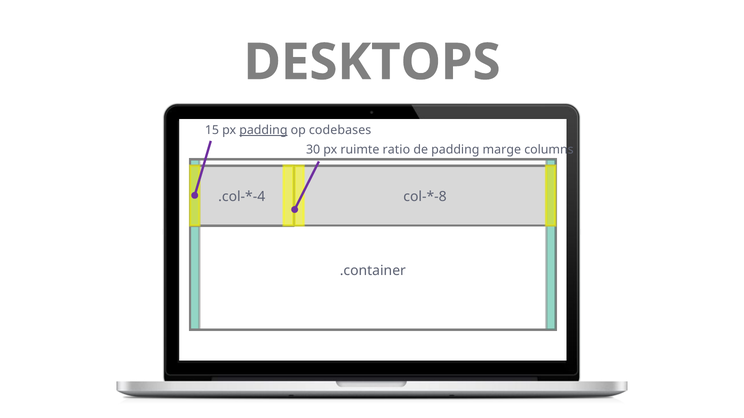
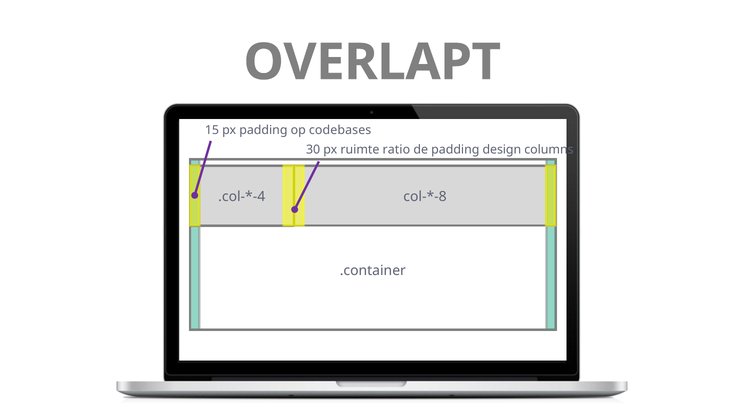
DESKTOPS: DESKTOPS -> OVERLAPT (372, 62)
padding underline: present -> none (263, 130)
marge: marge -> design (502, 150)
